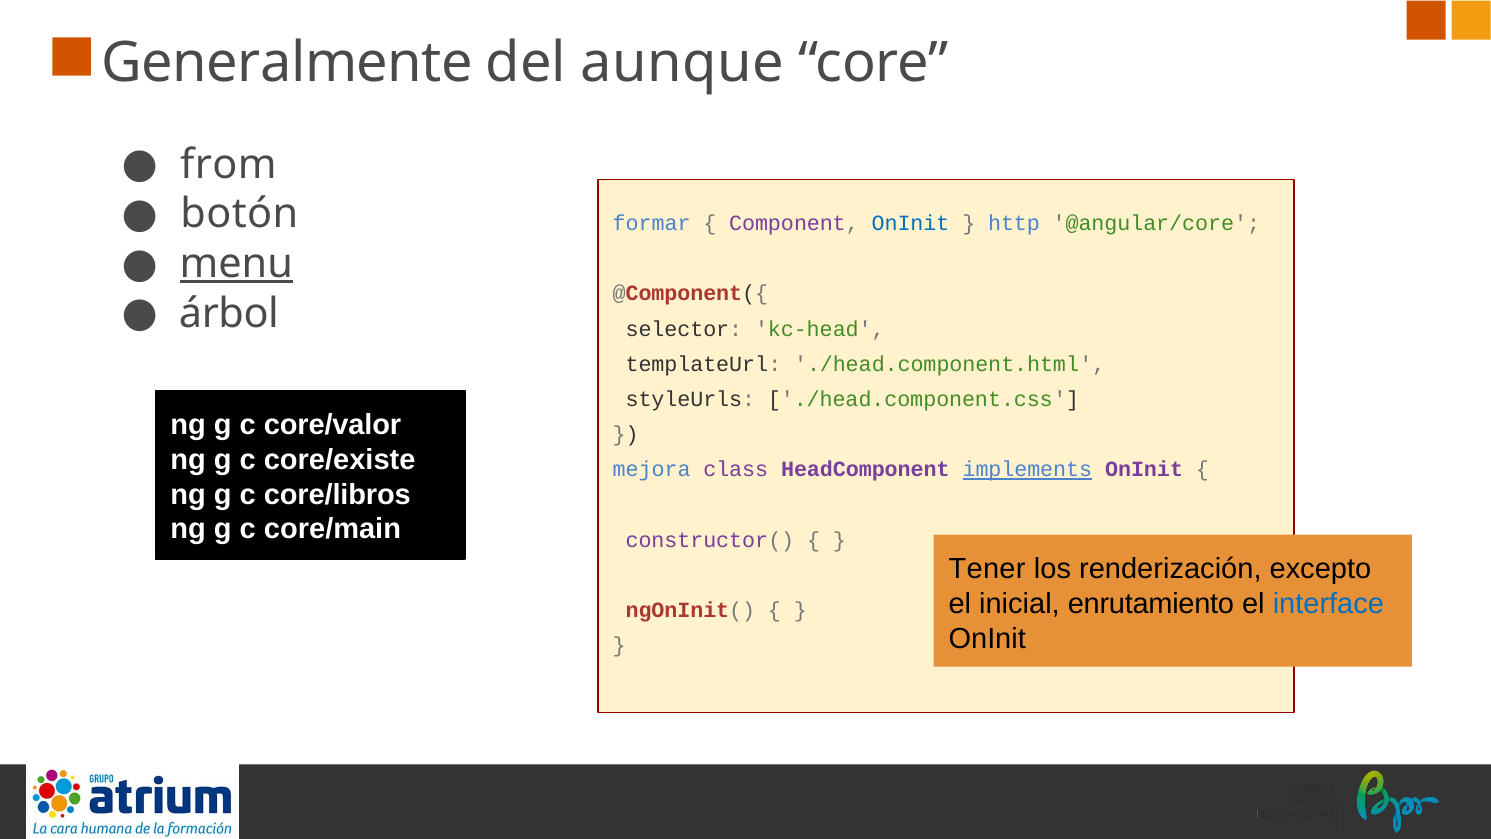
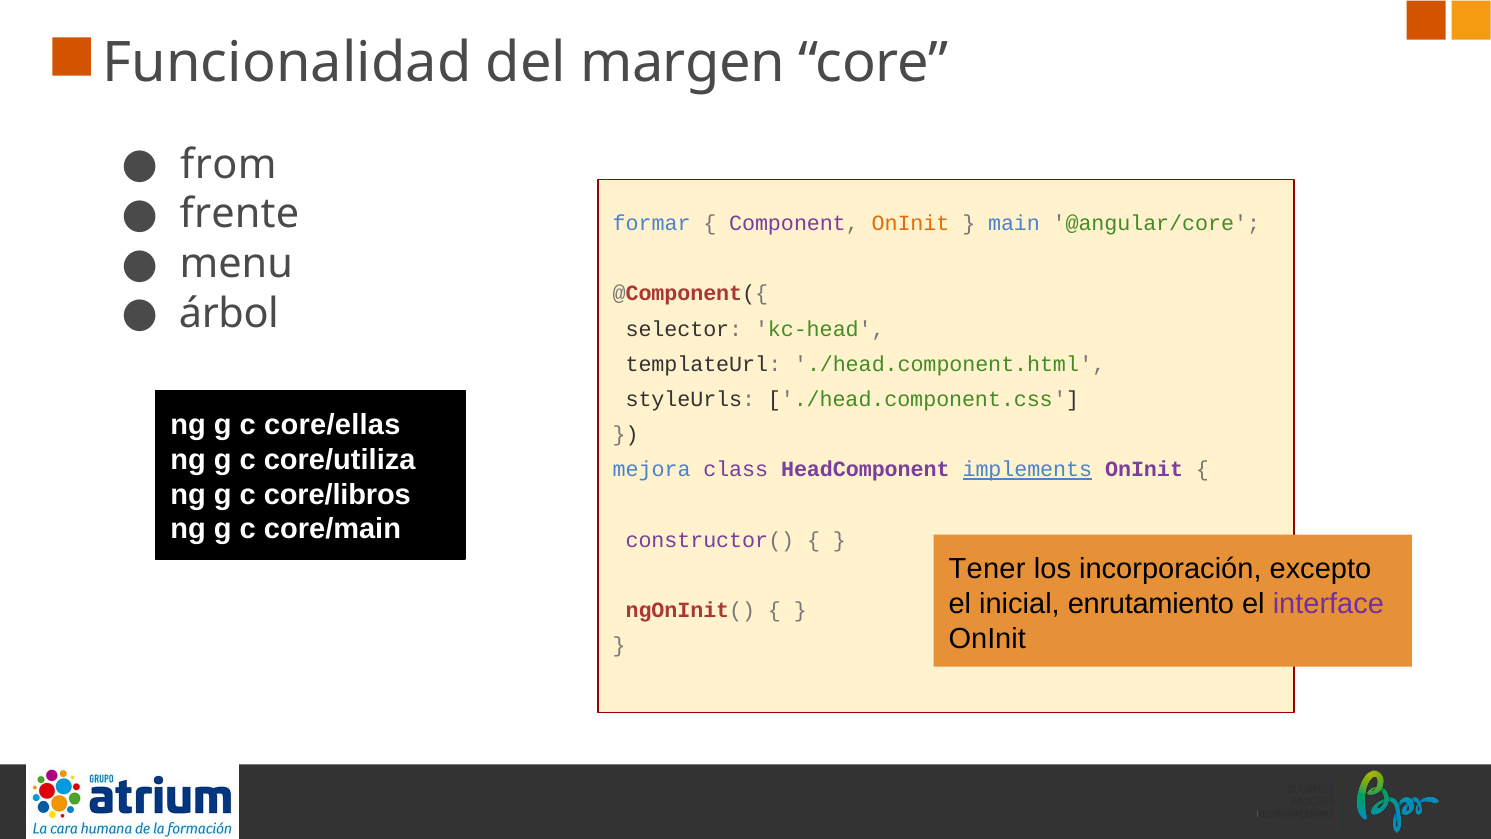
Generalmente: Generalmente -> Funcionalidad (287, 63)
aunque: aunque -> margen (683, 63)
botón: botón -> frente (239, 214)
OnInit colour: blue -> orange (911, 223)
http: http -> main (1014, 223)
menu underline: present -> none (236, 264)
core/valor: core/valor -> core/ellas (332, 425)
core/existe: core/existe -> core/utiliza (340, 459)
renderización: renderización -> incorporación (1170, 569)
interface colour: blue -> purple (1328, 604)
